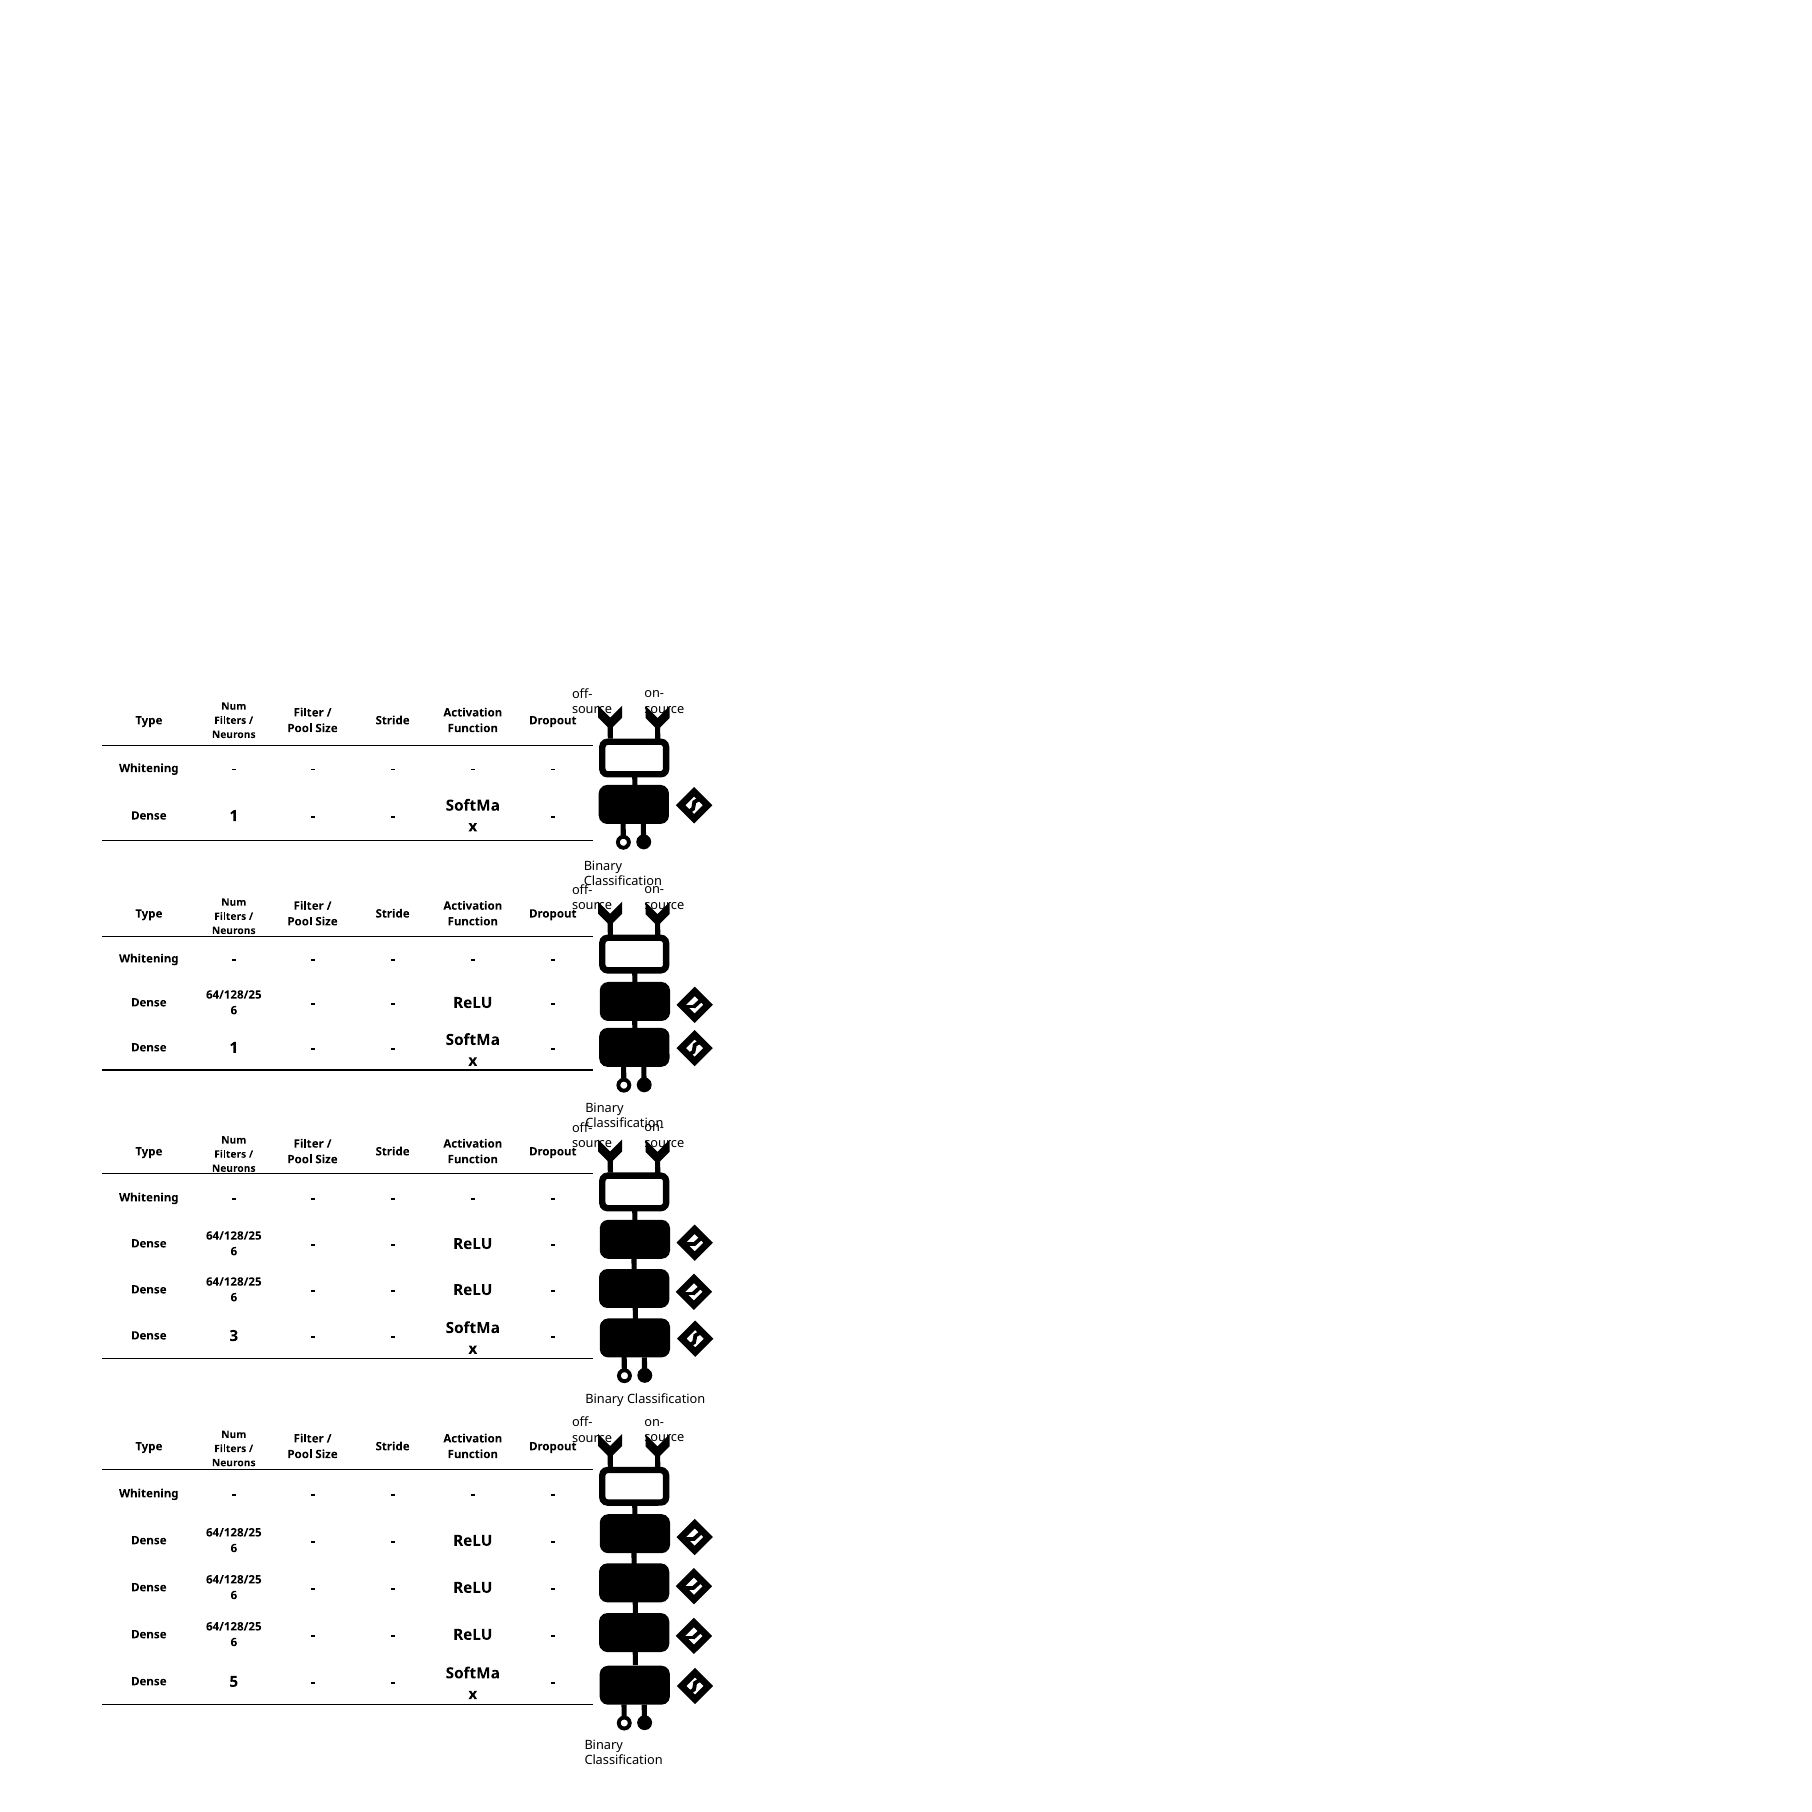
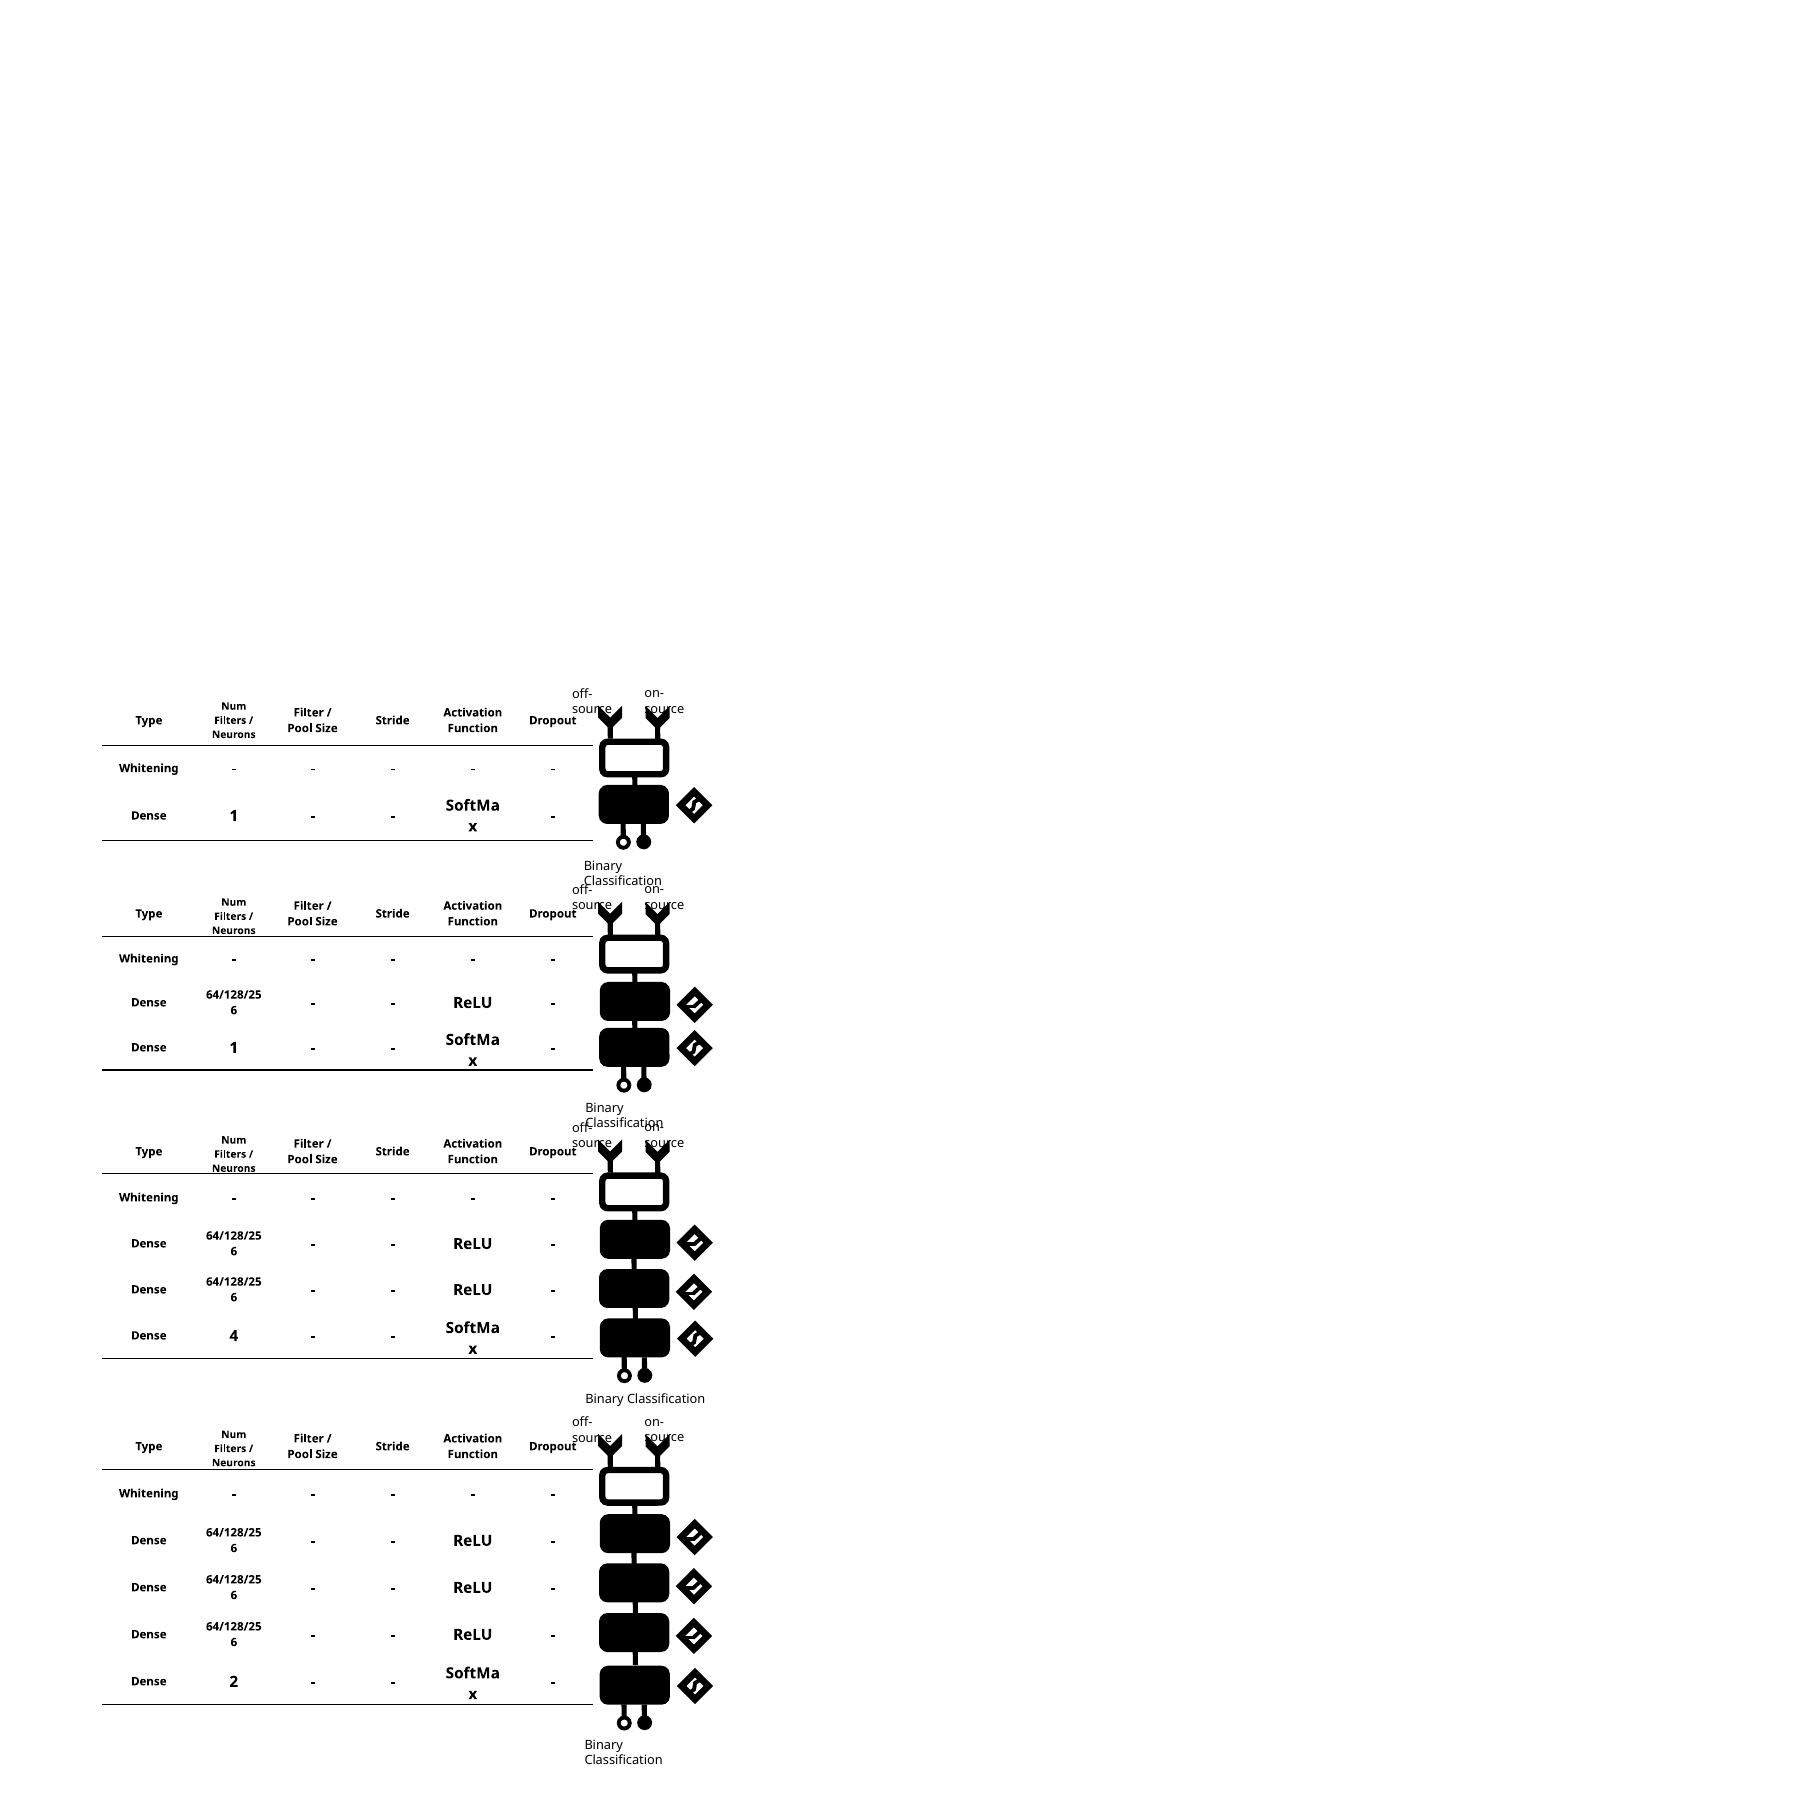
3: 3 -> 4 (234, 1336)
5: 5 -> 2 (234, 1682)
